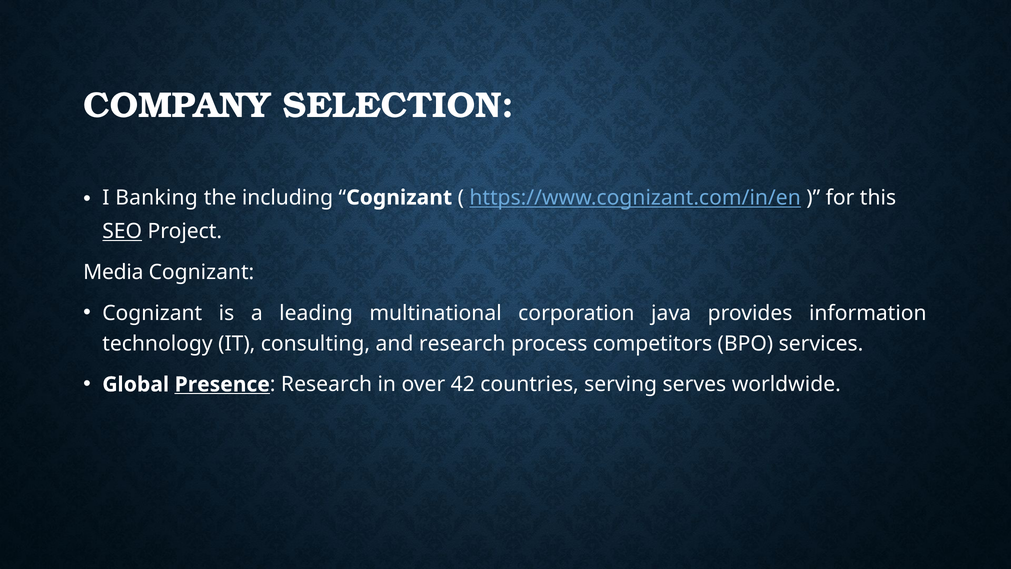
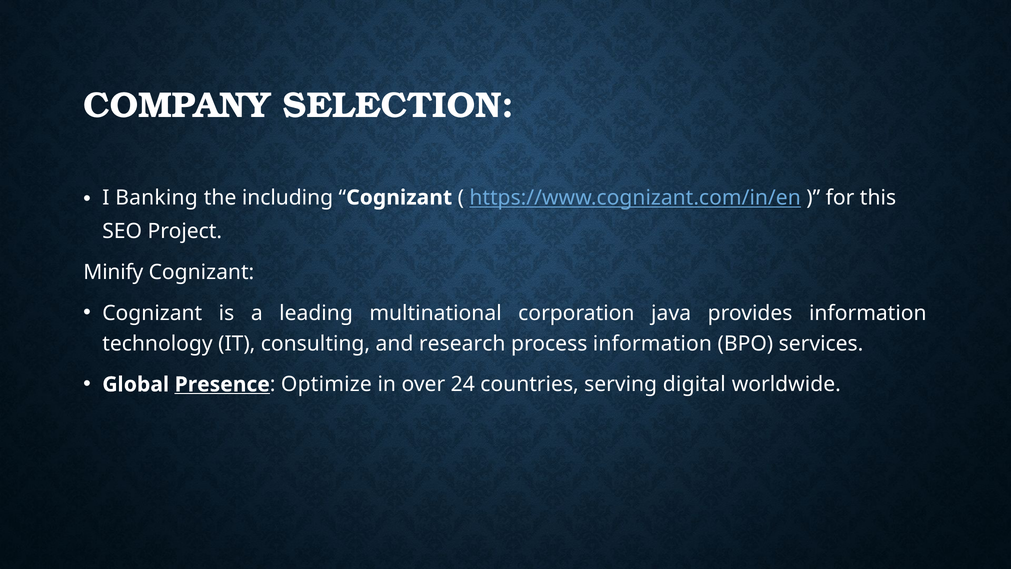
SEO underline: present -> none (122, 231)
Media: Media -> Minify (113, 272)
process competitors: competitors -> information (652, 343)
Research: Research -> Optimize (326, 384)
42: 42 -> 24 (463, 384)
serves: serves -> digital (694, 384)
